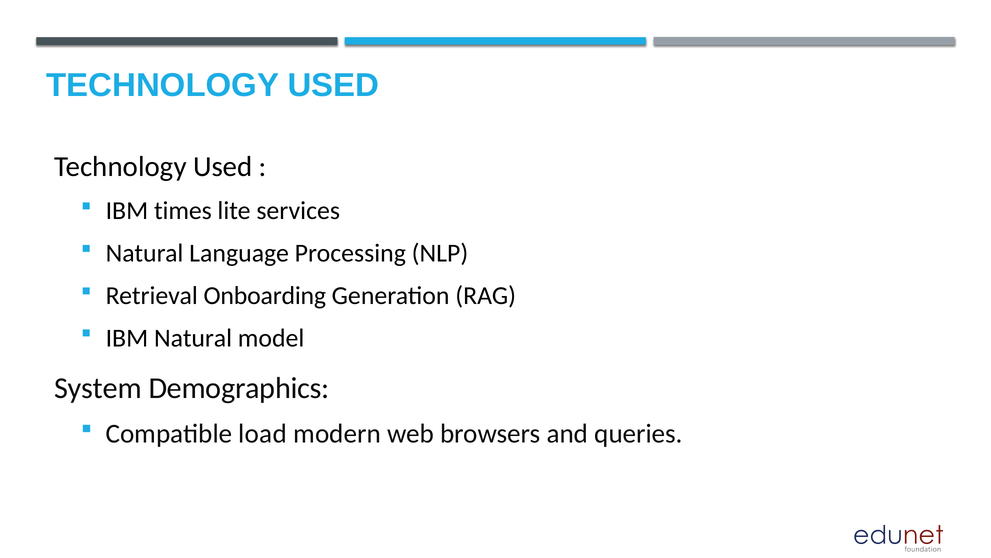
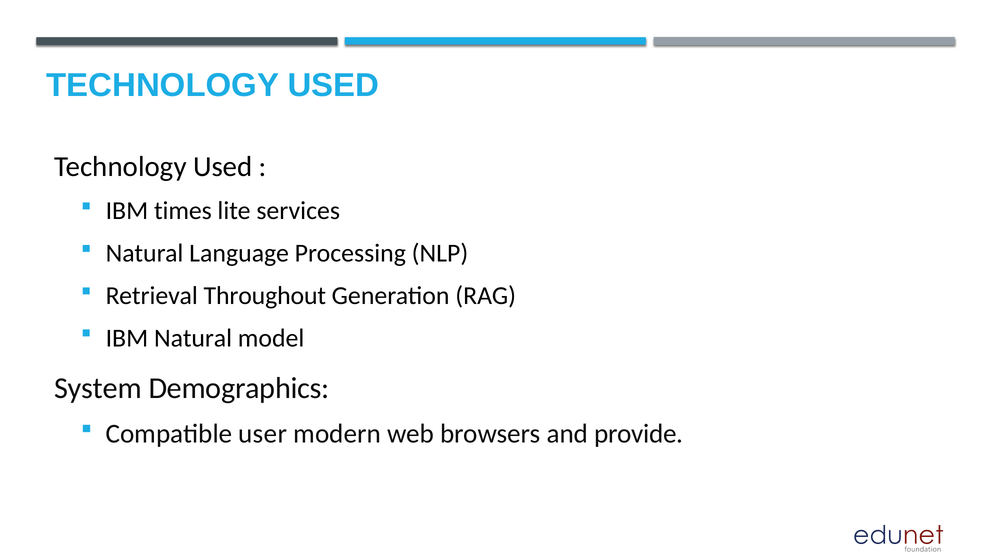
Onboarding: Onboarding -> Throughout (265, 295)
load: load -> user (263, 434)
queries: queries -> provide (639, 434)
